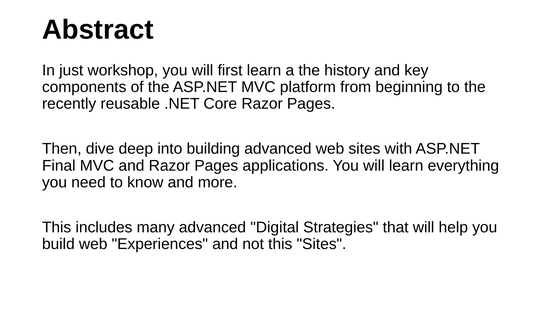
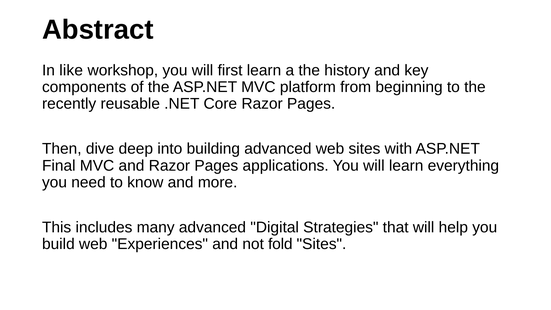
just: just -> like (71, 70)
not this: this -> fold (280, 244)
